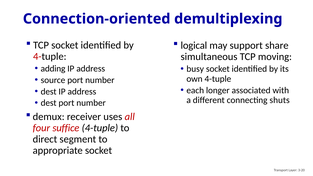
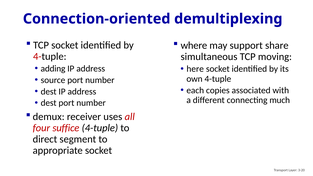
logical: logical -> where (194, 46)
busy: busy -> here (195, 69)
longer: longer -> copies (218, 90)
shuts: shuts -> much (280, 100)
